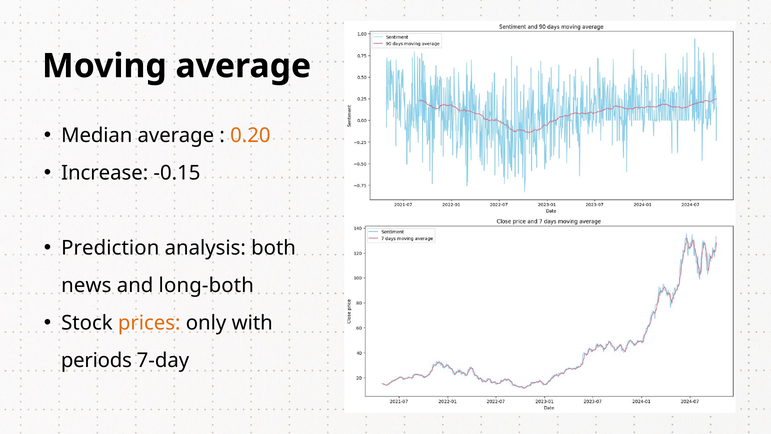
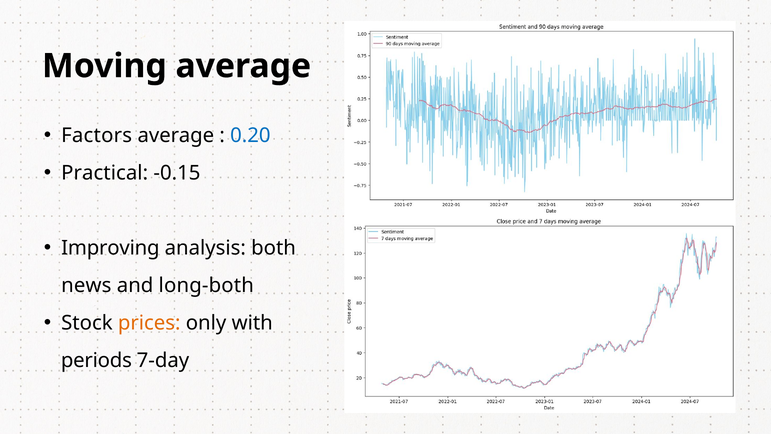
Median: Median -> Factors (97, 135)
0.20 colour: orange -> blue (250, 135)
Increase: Increase -> Practical (105, 173)
Prediction: Prediction -> Improving (110, 248)
